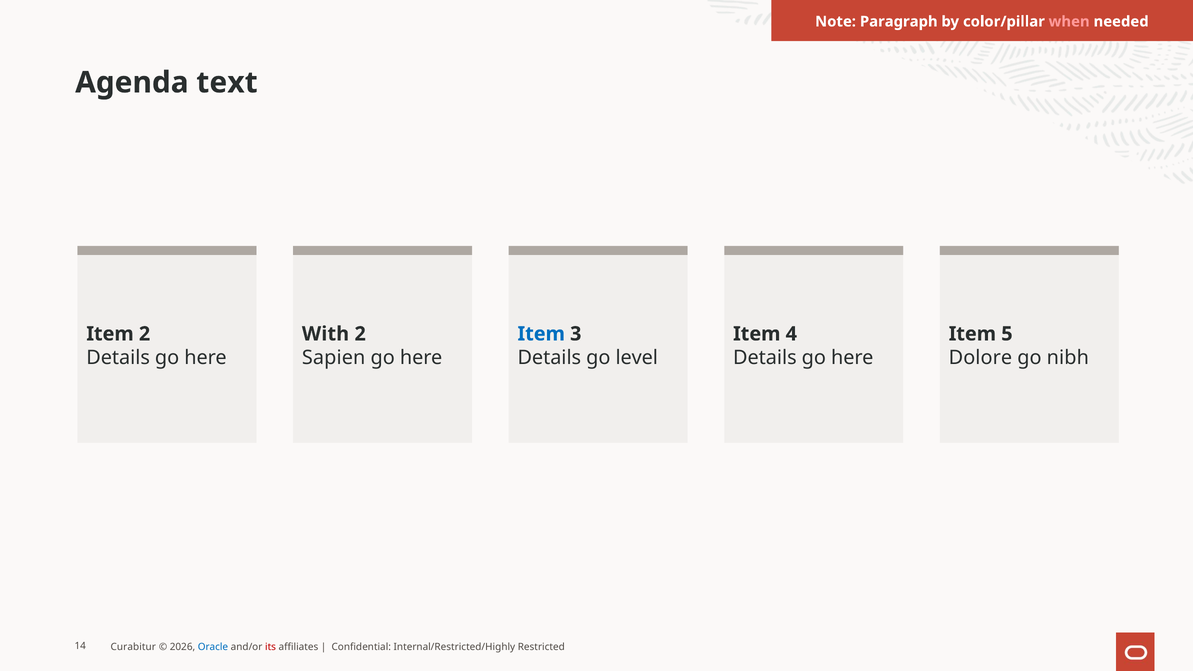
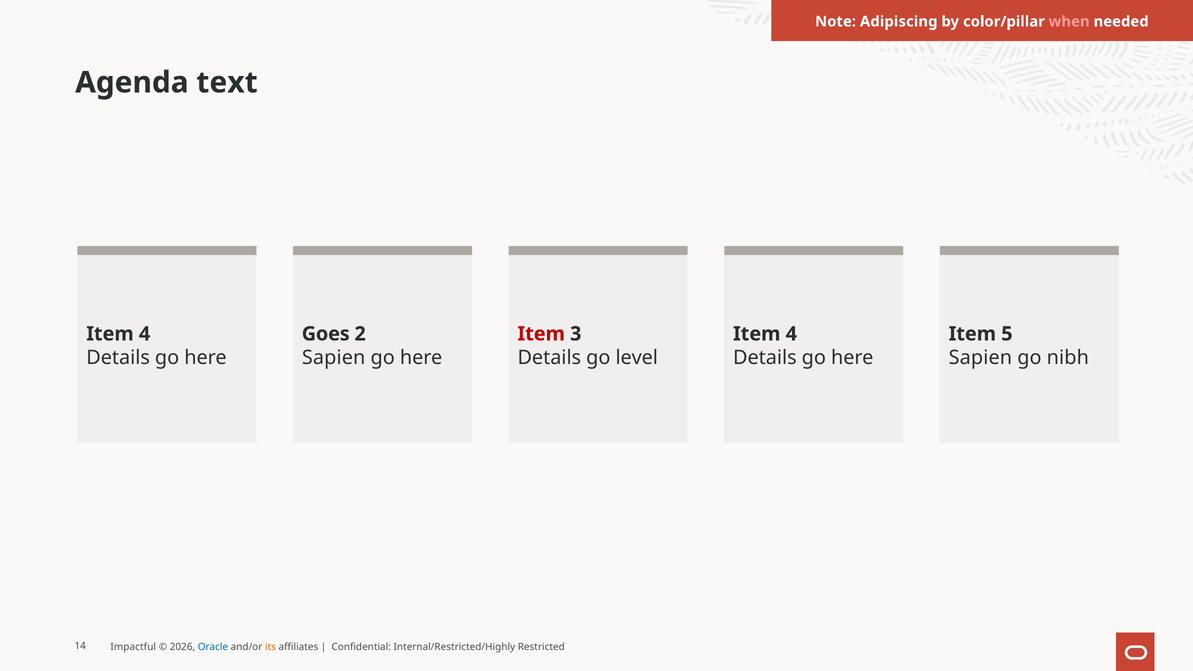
Paragraph: Paragraph -> Adipiscing (899, 22)
2: 2 -> 4 (145, 334)
With: With -> Goes (326, 334)
Item colour: blue -> red (541, 334)
Dolore: Dolore -> Sapien (980, 358)
Curabitur: Curabitur -> Impactful (133, 647)
its colour: red -> orange (271, 647)
